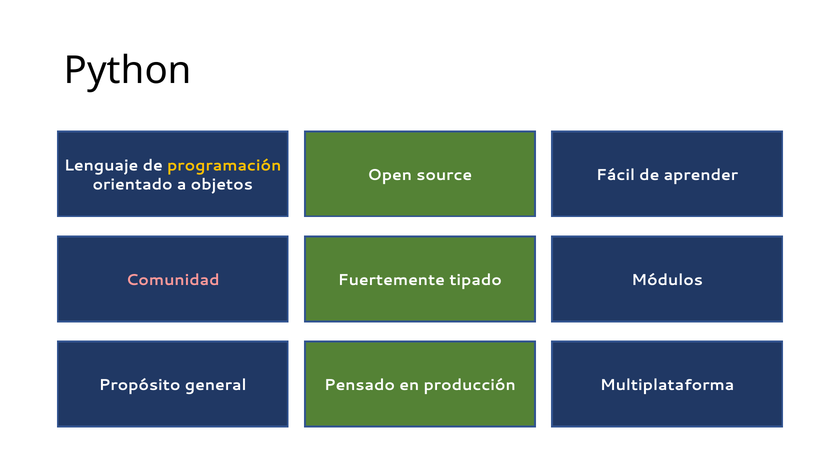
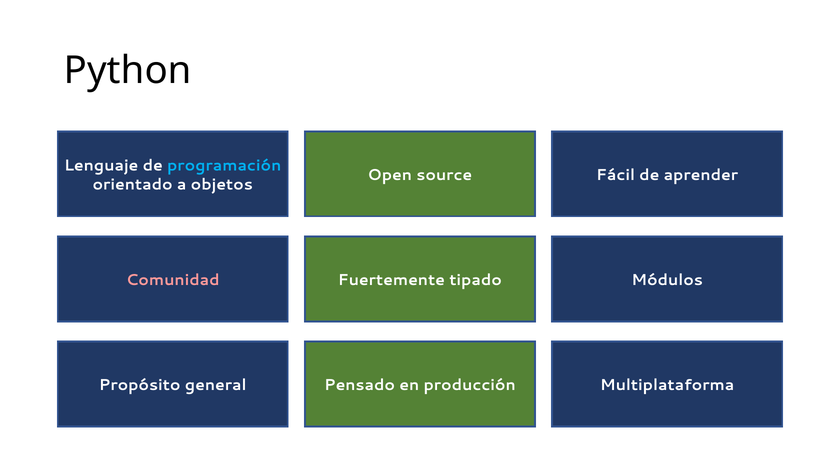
programación colour: yellow -> light blue (224, 165)
